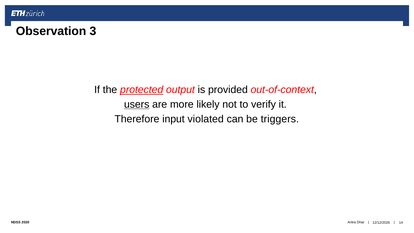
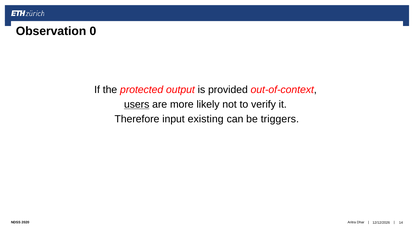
3: 3 -> 0 (93, 31)
protected underline: present -> none (142, 90)
violated: violated -> existing (206, 119)
